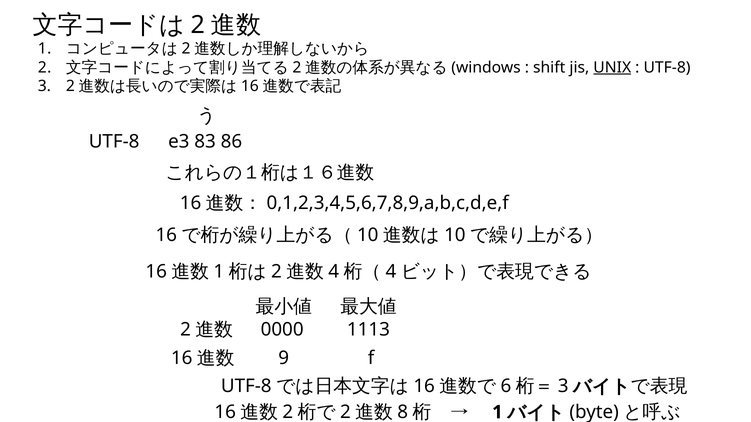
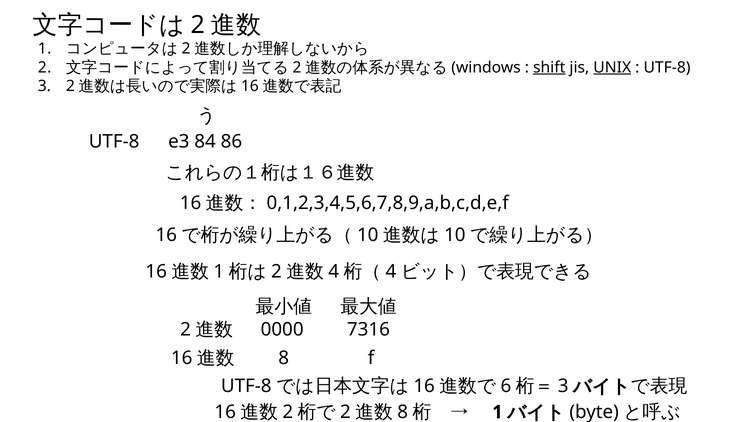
shift underline: none -> present (549, 68)
83: 83 -> 84 (205, 142)
1113: 1113 -> 7316 (368, 330)
9: 9 -> 8 (284, 358)
